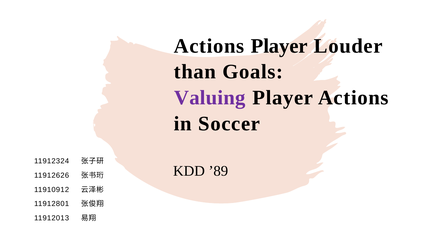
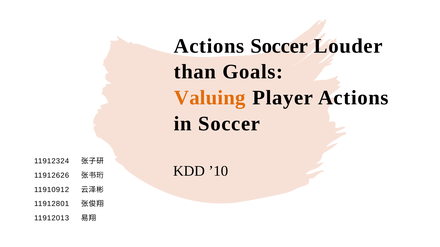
Actions Player: Player -> Soccer (279, 46)
Valuing colour: purple -> orange (210, 98)
’89: ’89 -> ’10 (218, 171)
